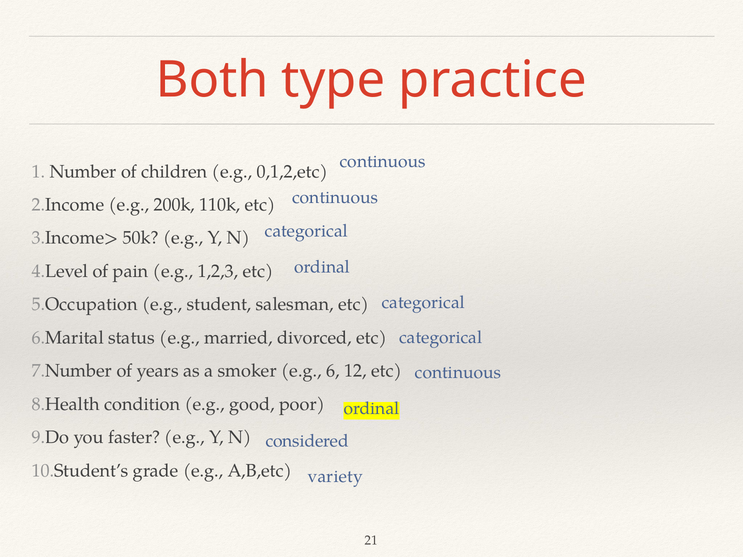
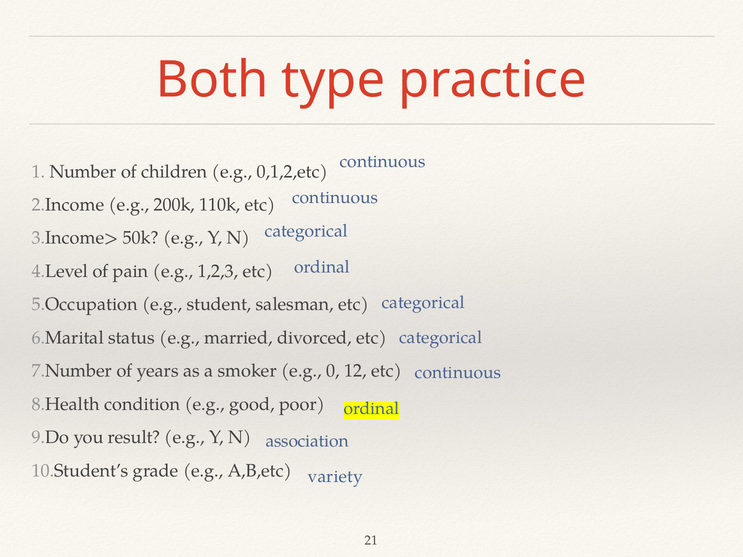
6: 6 -> 0 (333, 371)
faster: faster -> result (134, 438)
considered: considered -> association (307, 441)
